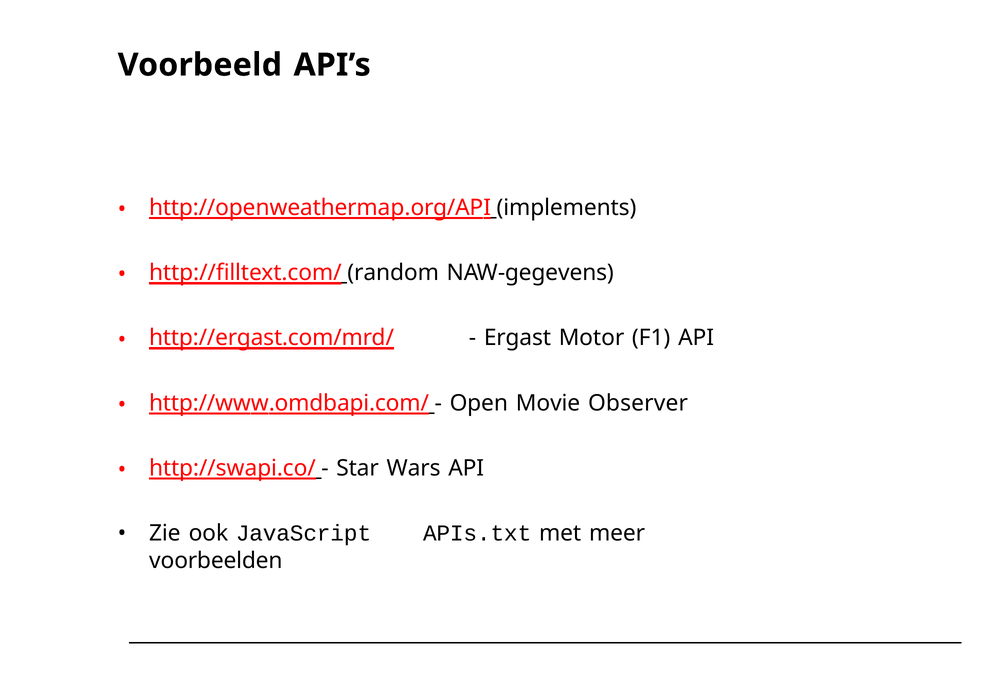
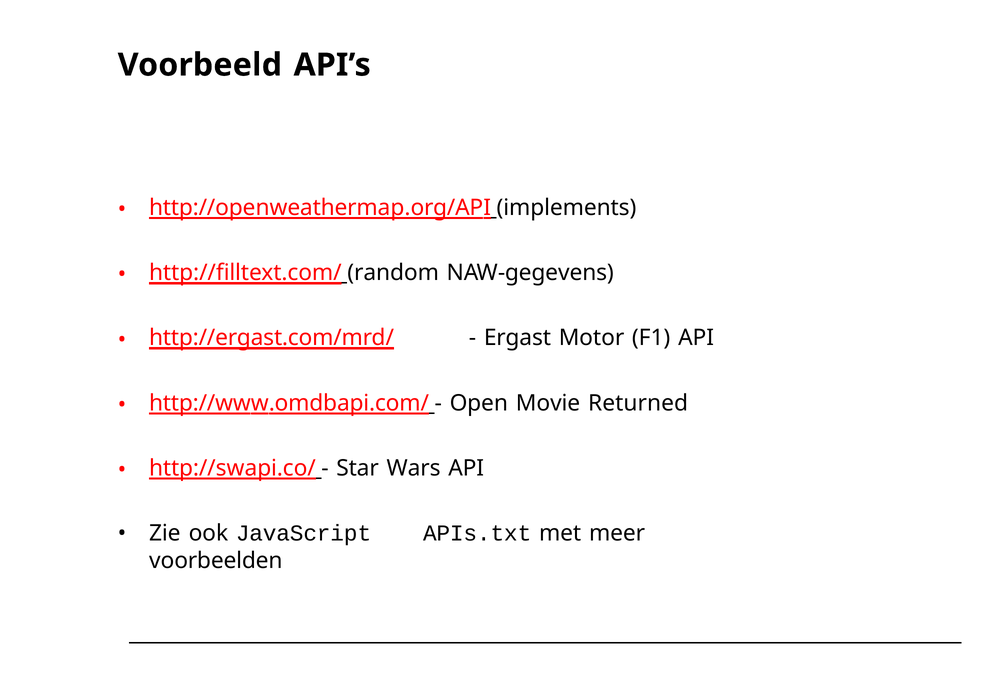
Observer: Observer -> Returned (638, 403)
